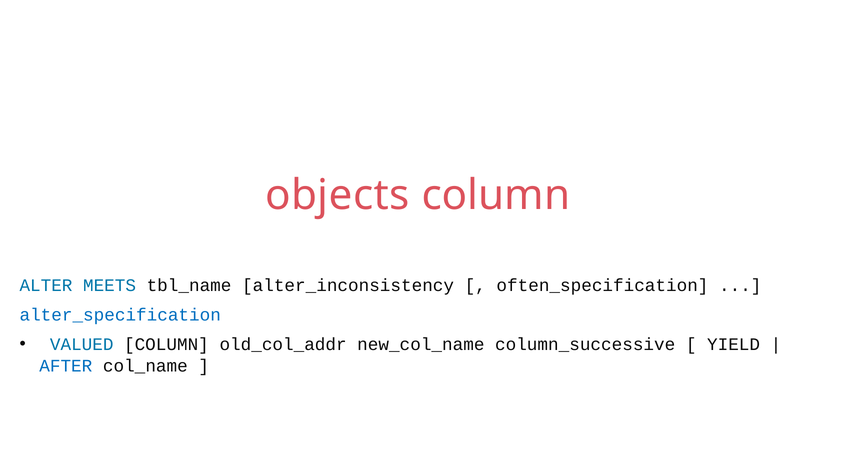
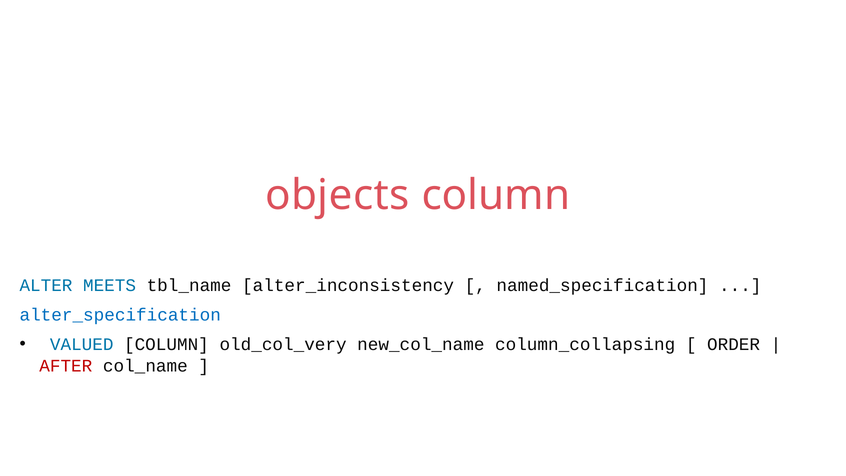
often_specification: often_specification -> named_specification (602, 285)
old_col_addr: old_col_addr -> old_col_very (283, 344)
column_successive: column_successive -> column_collapsing (585, 344)
YIELD: YIELD -> ORDER (734, 344)
AFTER colour: blue -> red (66, 366)
